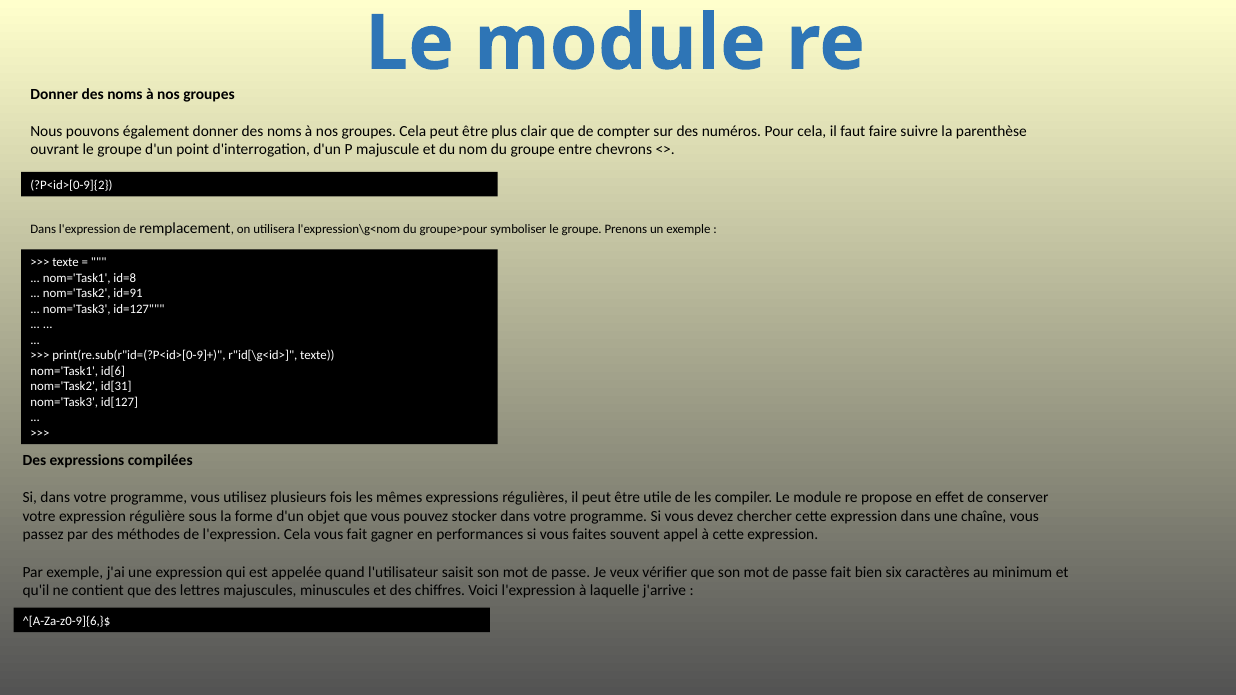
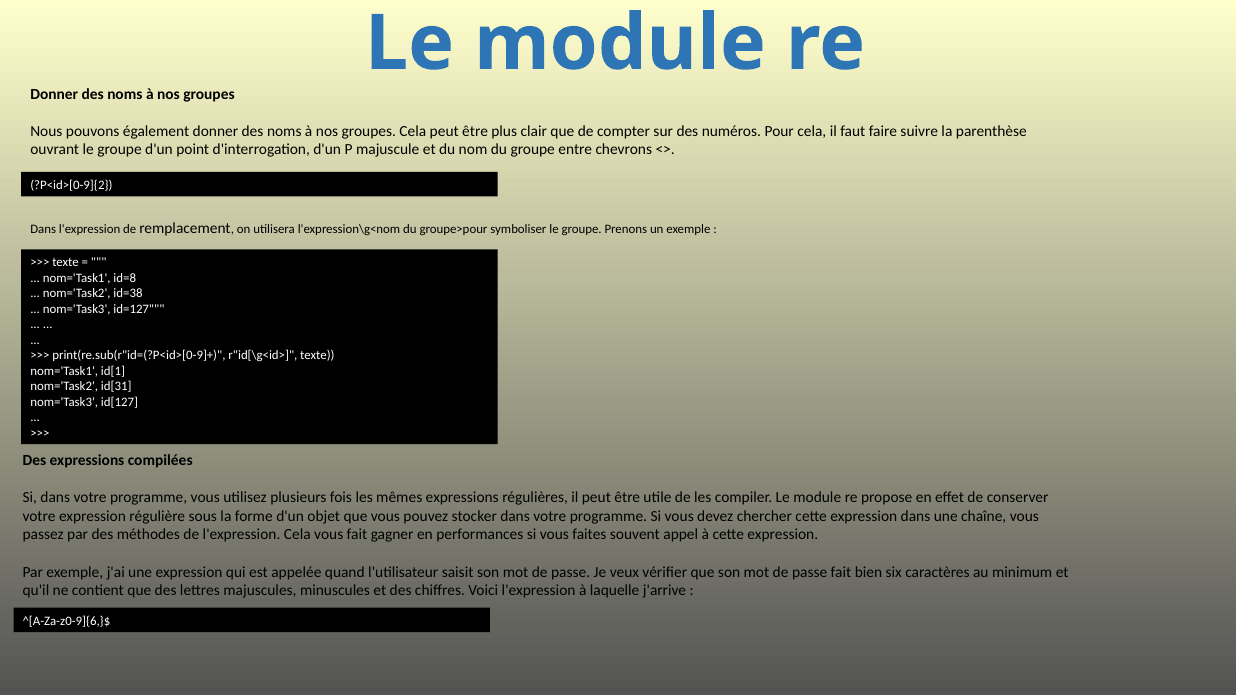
id=91: id=91 -> id=38 (128, 294)
id[6: id[6 -> id[1 (113, 371)
